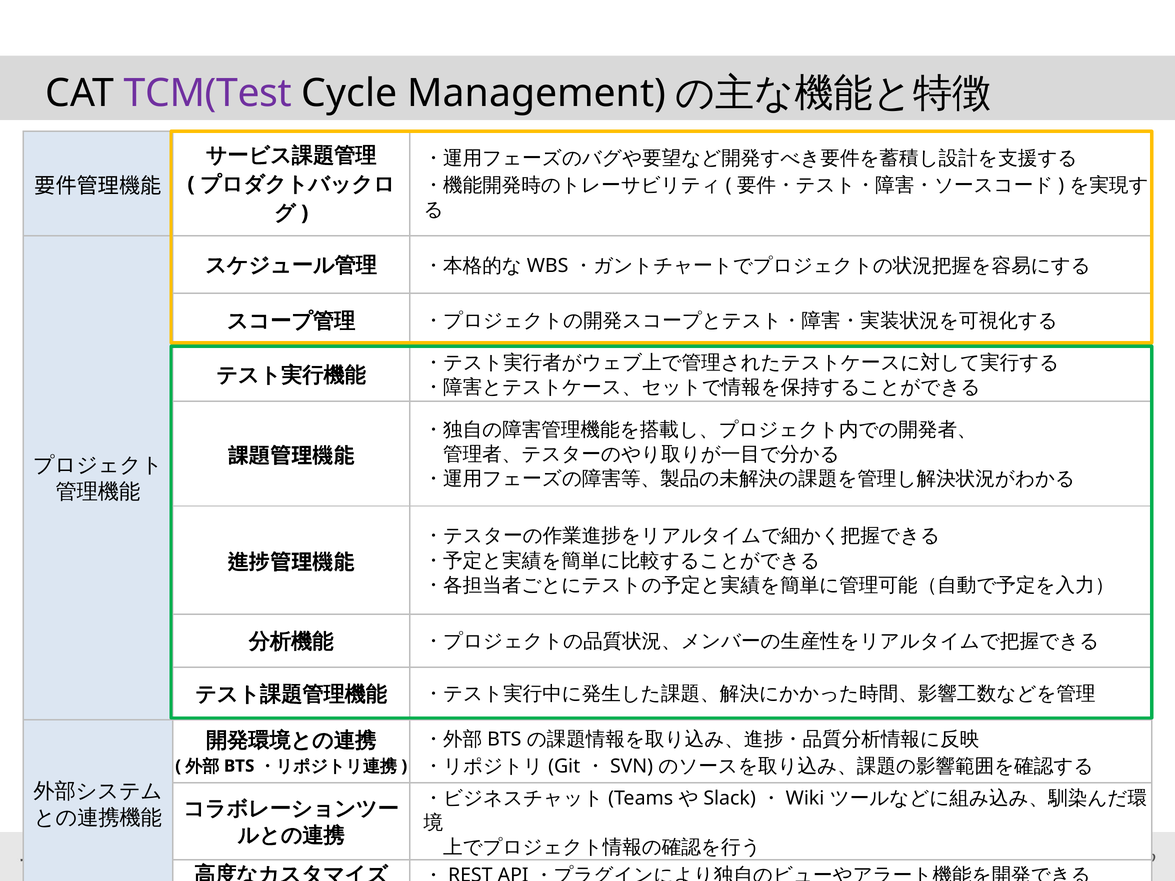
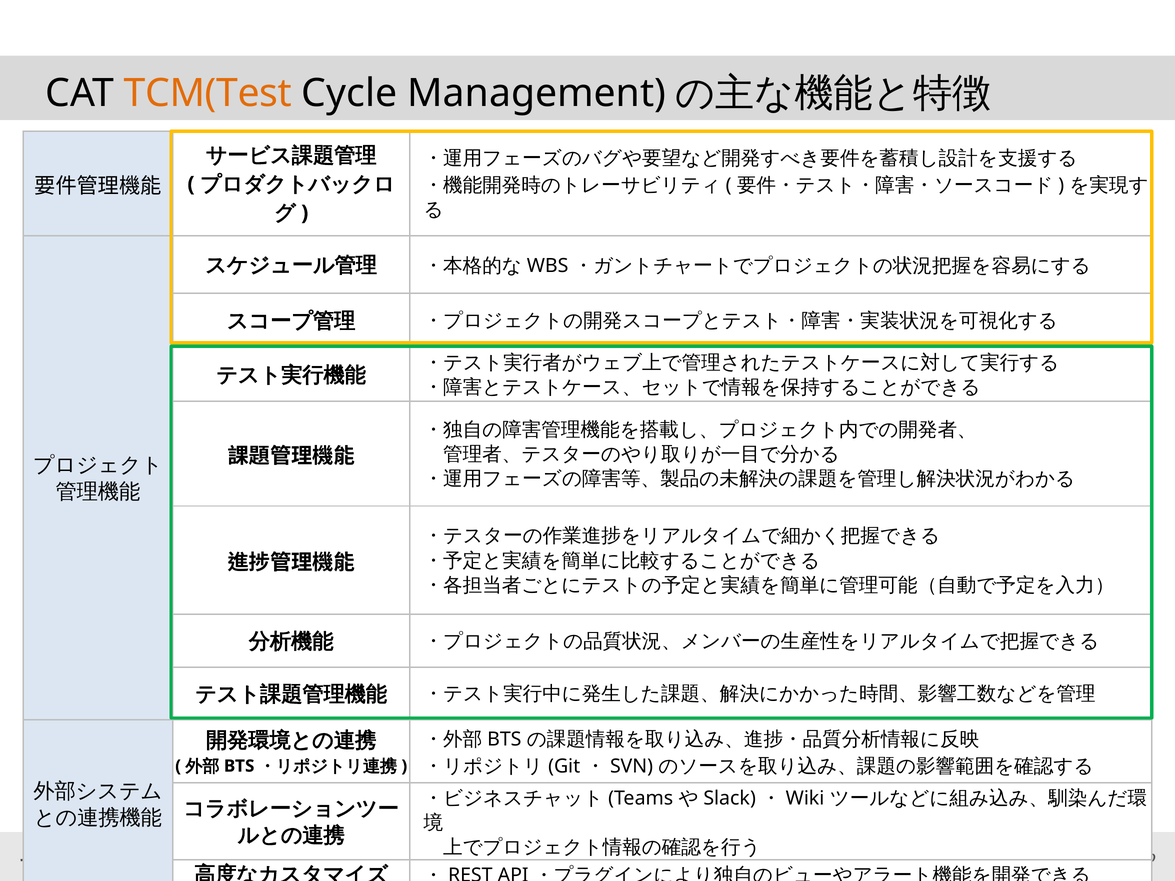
TCM(Test colour: purple -> orange (208, 93)
